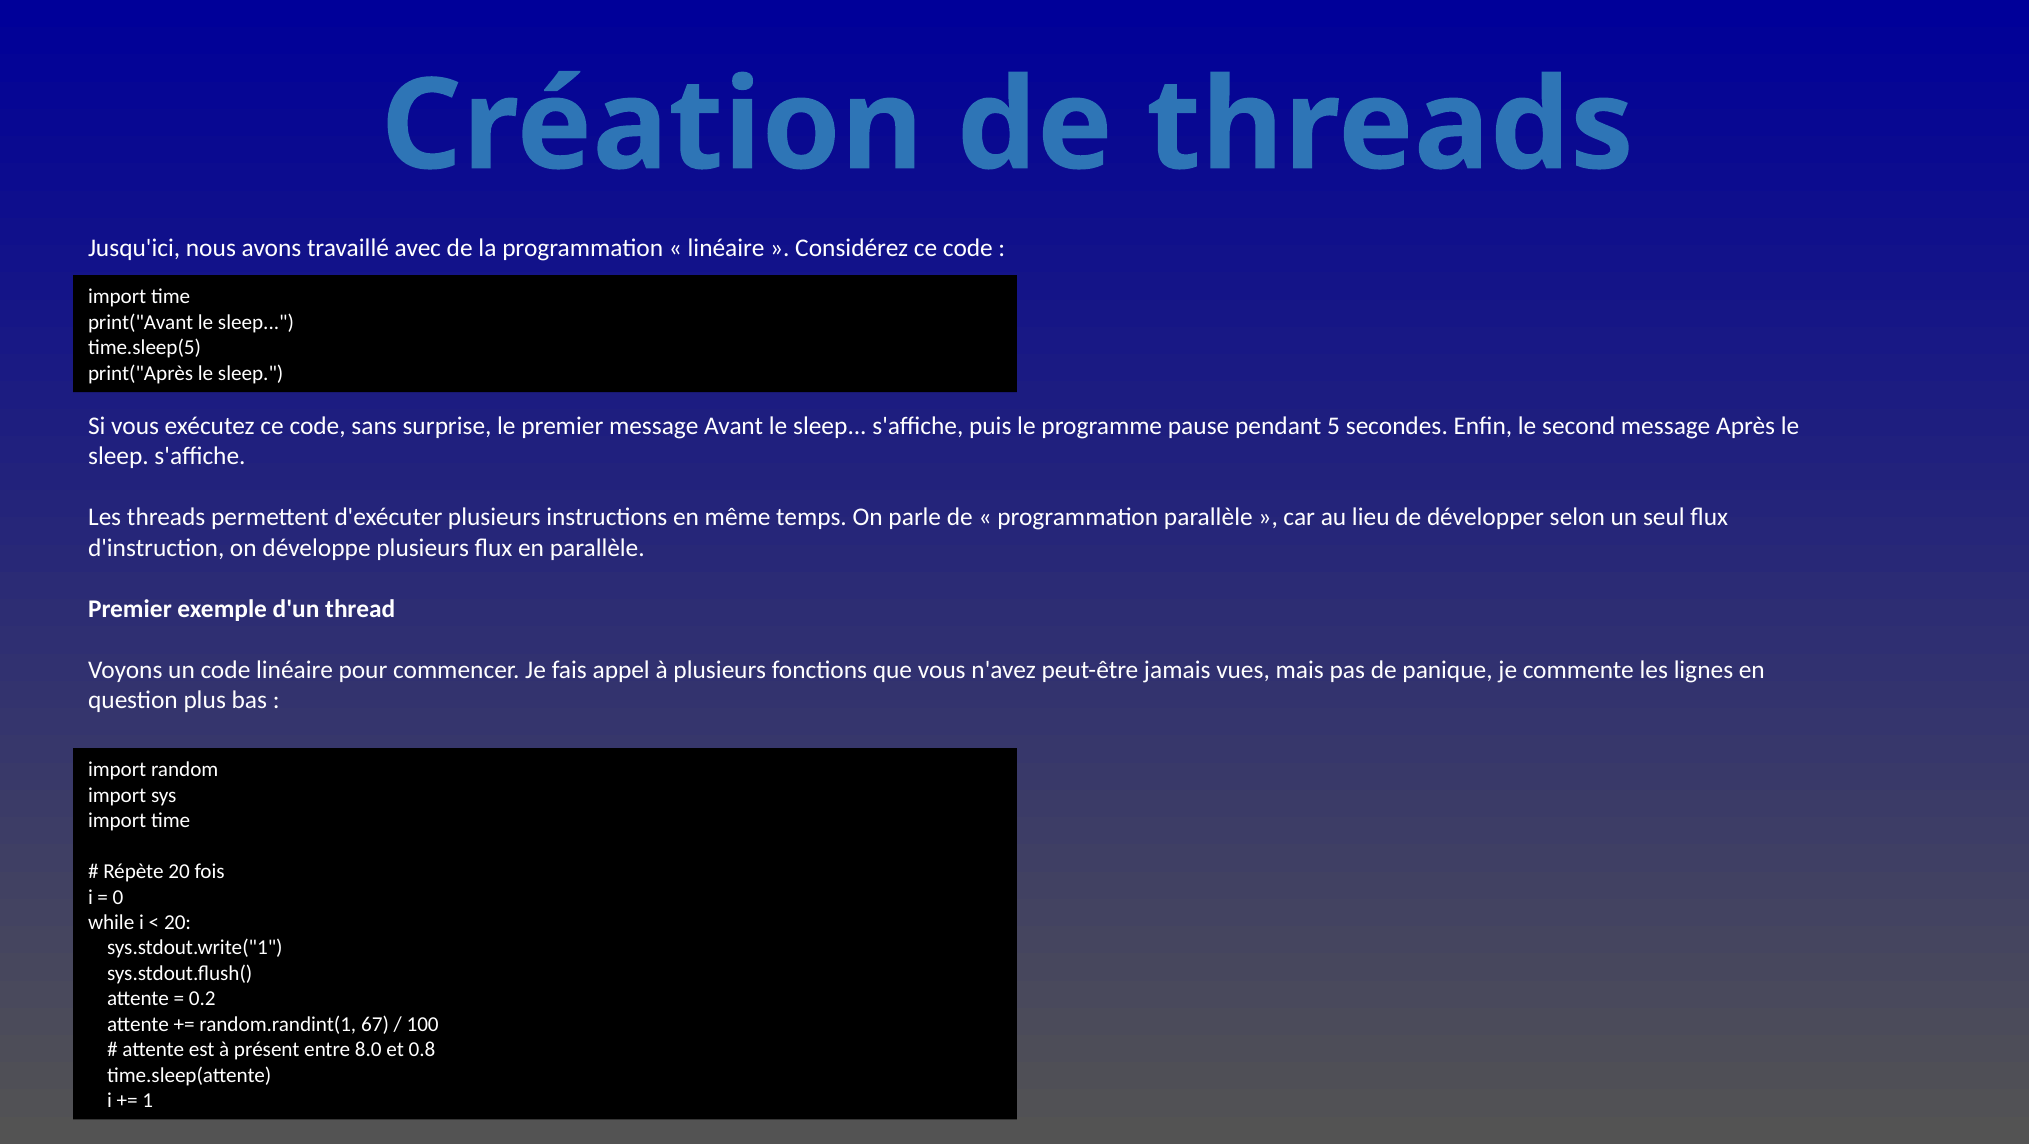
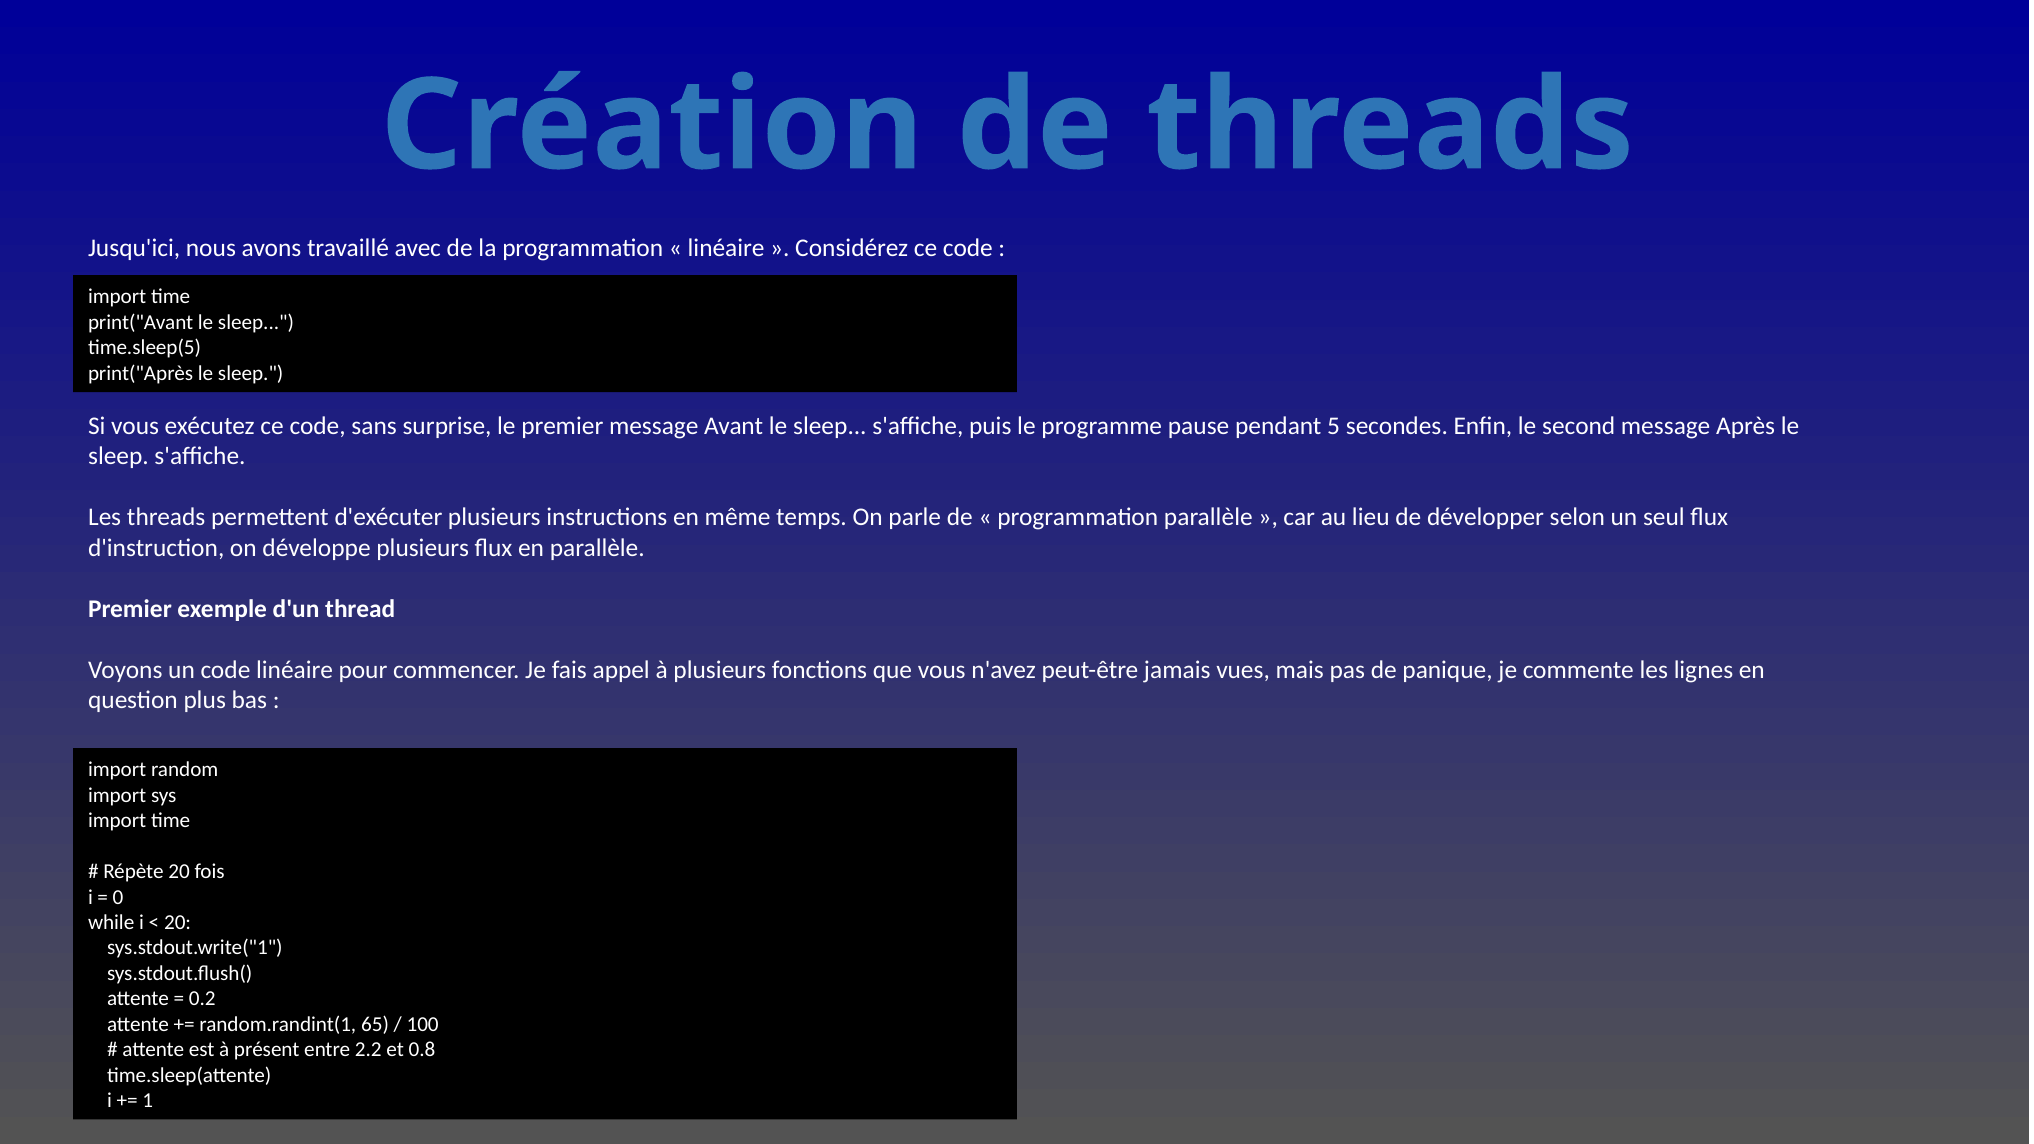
67: 67 -> 65 (375, 1024)
8.0: 8.0 -> 2.2 (368, 1050)
